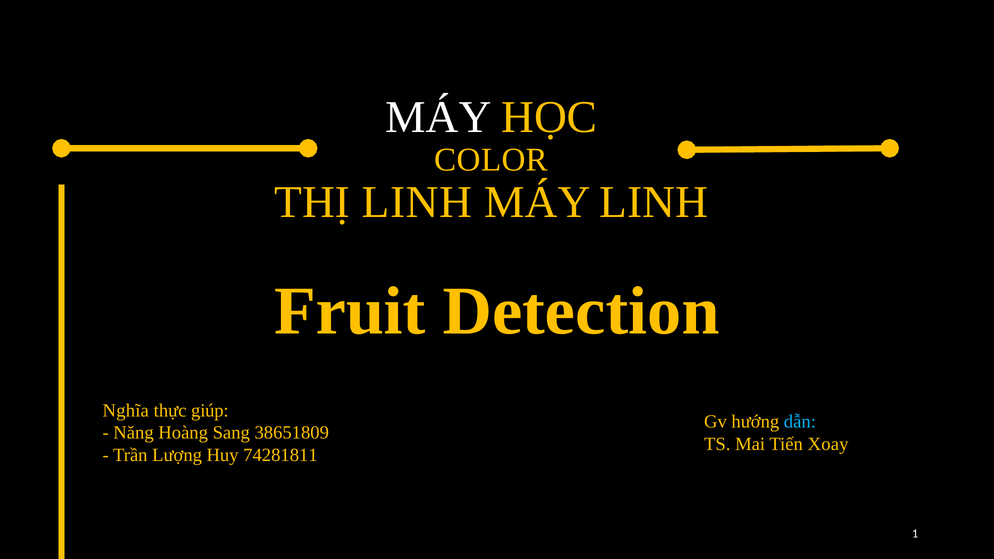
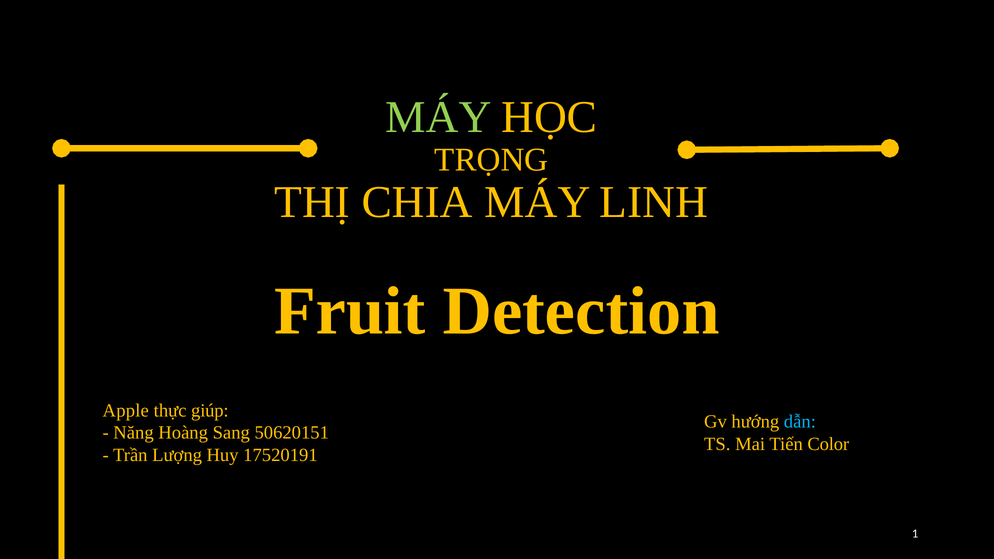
MÁY colour: white -> light green (438, 117)
COLOR: COLOR -> TRỌNG (491, 160)
THỊ LINH: LINH -> CHIA (417, 202)
Nghĩa: Nghĩa -> Apple (126, 410)
38651809: 38651809 -> 50620151 (292, 433)
Xoay: Xoay -> Color (828, 444)
74281811: 74281811 -> 17520191 (280, 455)
